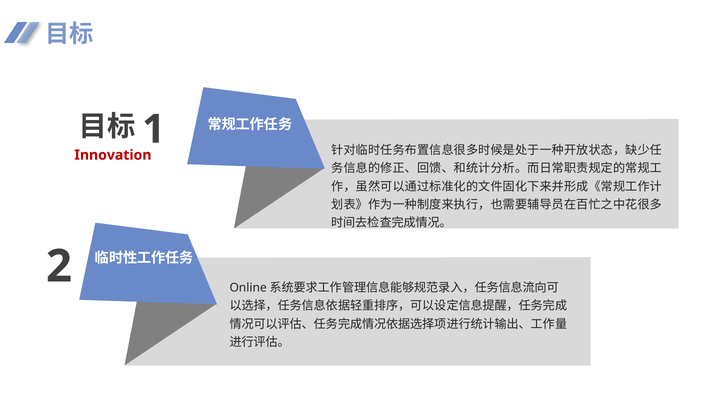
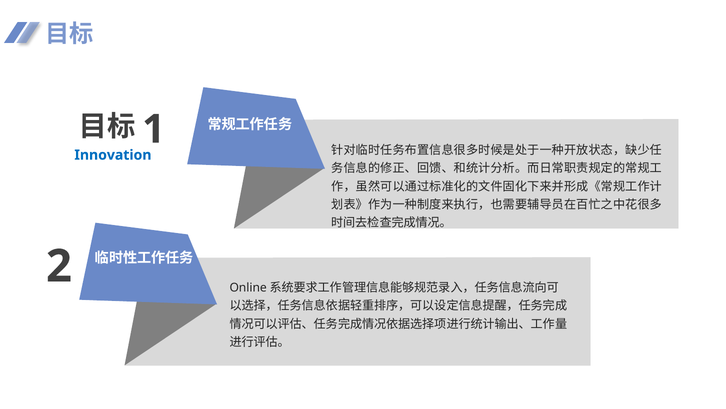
Innovation colour: red -> blue (113, 155)
